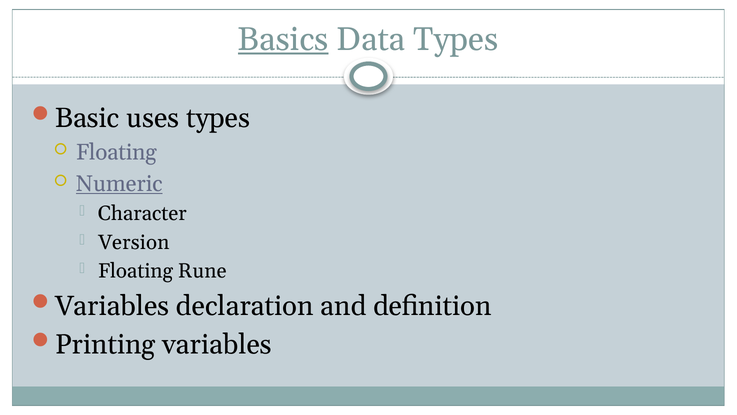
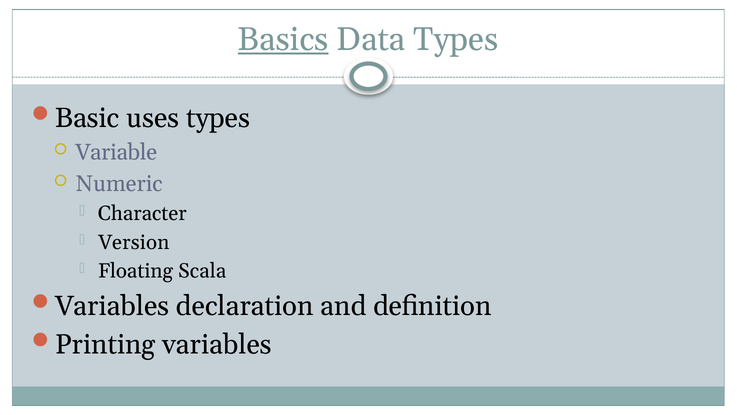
Floating: Floating -> Variable (116, 152)
Numeric underline: present -> none (119, 184)
Rune: Rune -> Scala (202, 271)
